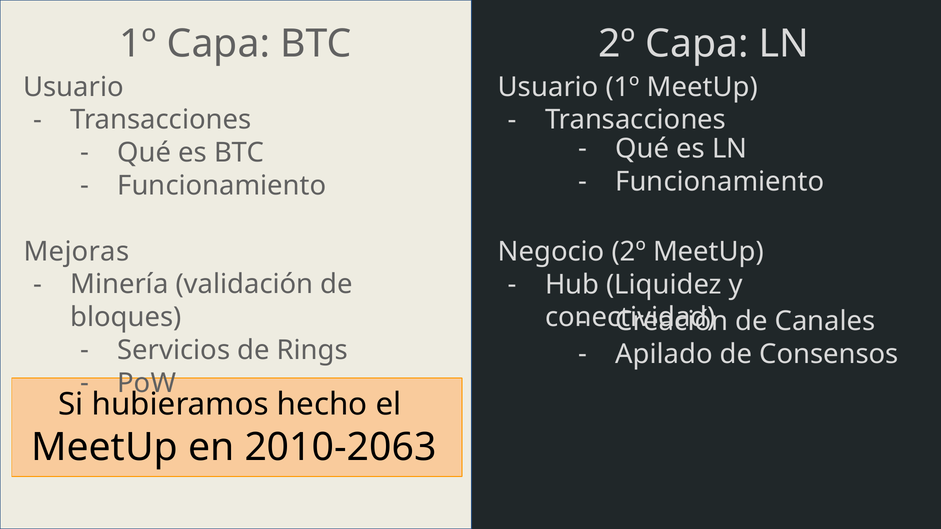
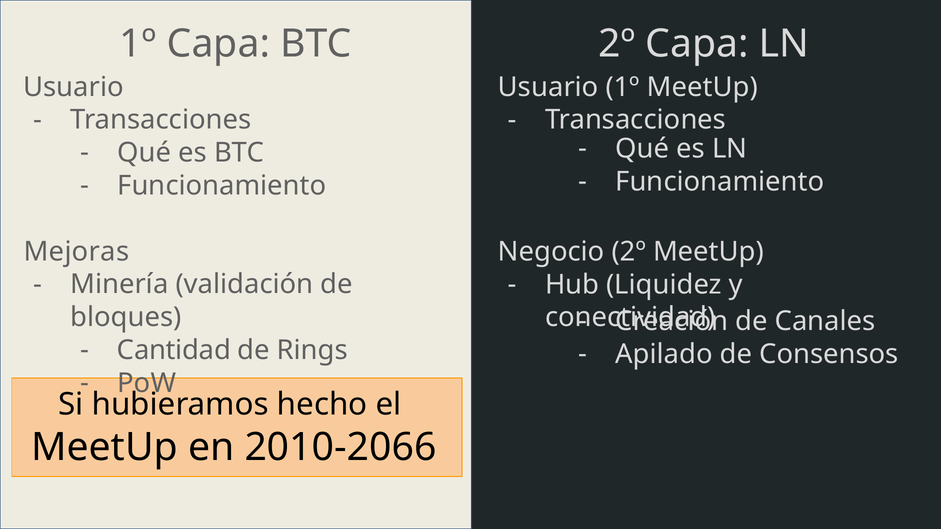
Servicios: Servicios -> Cantidad (174, 350)
2010-2063: 2010-2063 -> 2010-2066 (341, 447)
